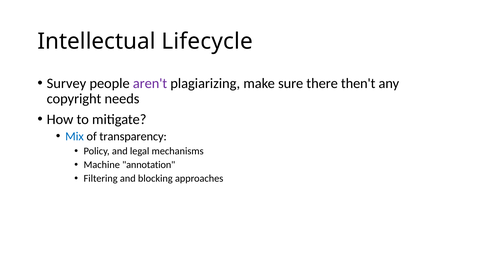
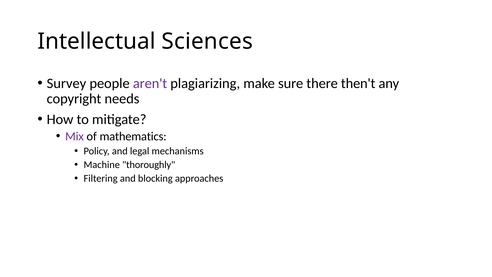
Lifecycle: Lifecycle -> Sciences (207, 41)
Mix colour: blue -> purple (74, 136)
transparency: transparency -> mathematics (133, 136)
annotation: annotation -> thoroughly (149, 165)
